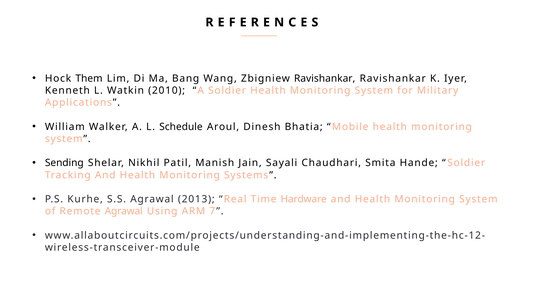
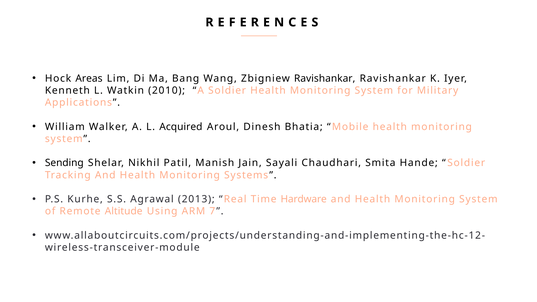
Them: Them -> Areas (89, 78)
Schedule: Schedule -> Acquired (181, 127)
Remote Agrawal: Agrawal -> Altitude (124, 211)
